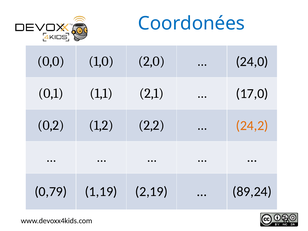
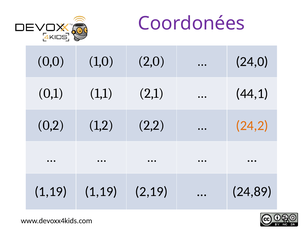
Coordonées colour: blue -> purple (191, 23)
17,0: 17,0 -> 44,1 (252, 94)
0,79: 0,79 -> 1,19 (51, 192)
89,24: 89,24 -> 24,89 (252, 192)
